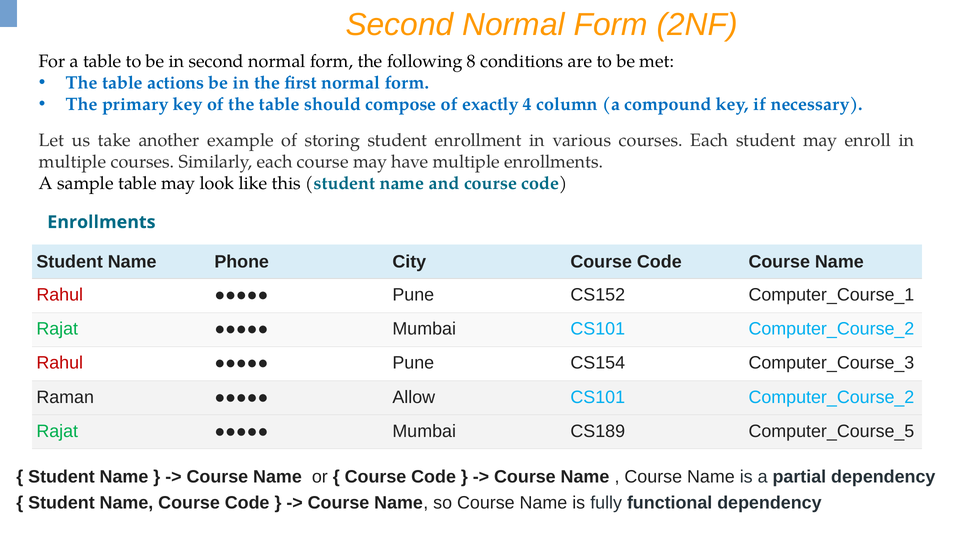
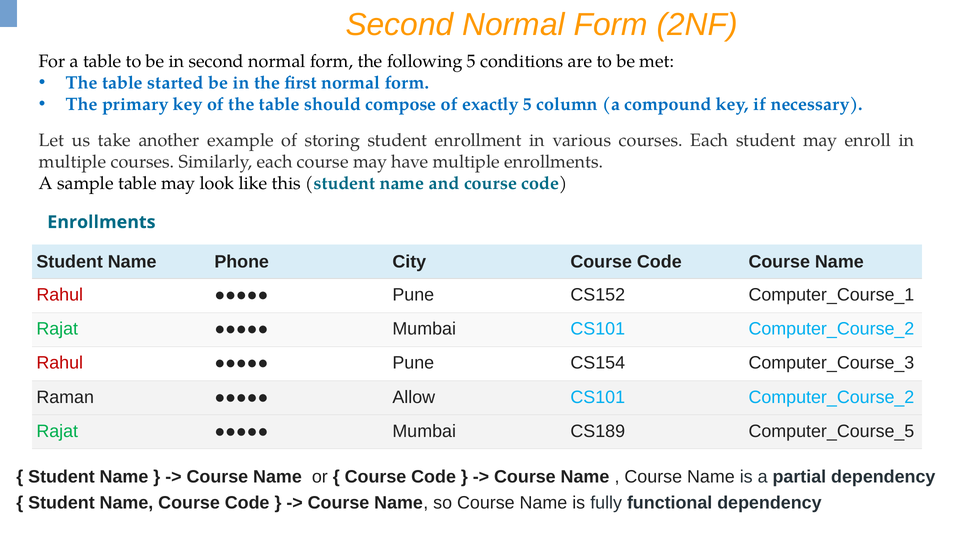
following 8: 8 -> 5 (471, 61)
actions: actions -> started (176, 83)
exactly 4: 4 -> 5 (527, 104)
